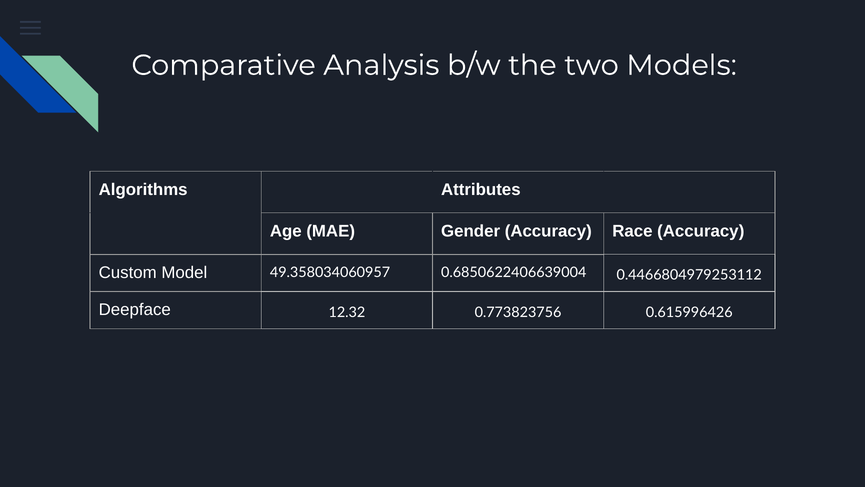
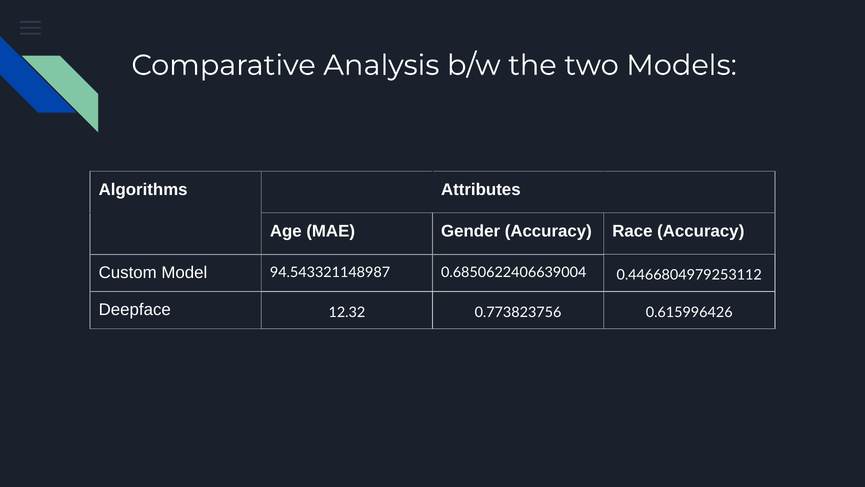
49.358034060957: 49.358034060957 -> 94.543321148987 (330, 272)
